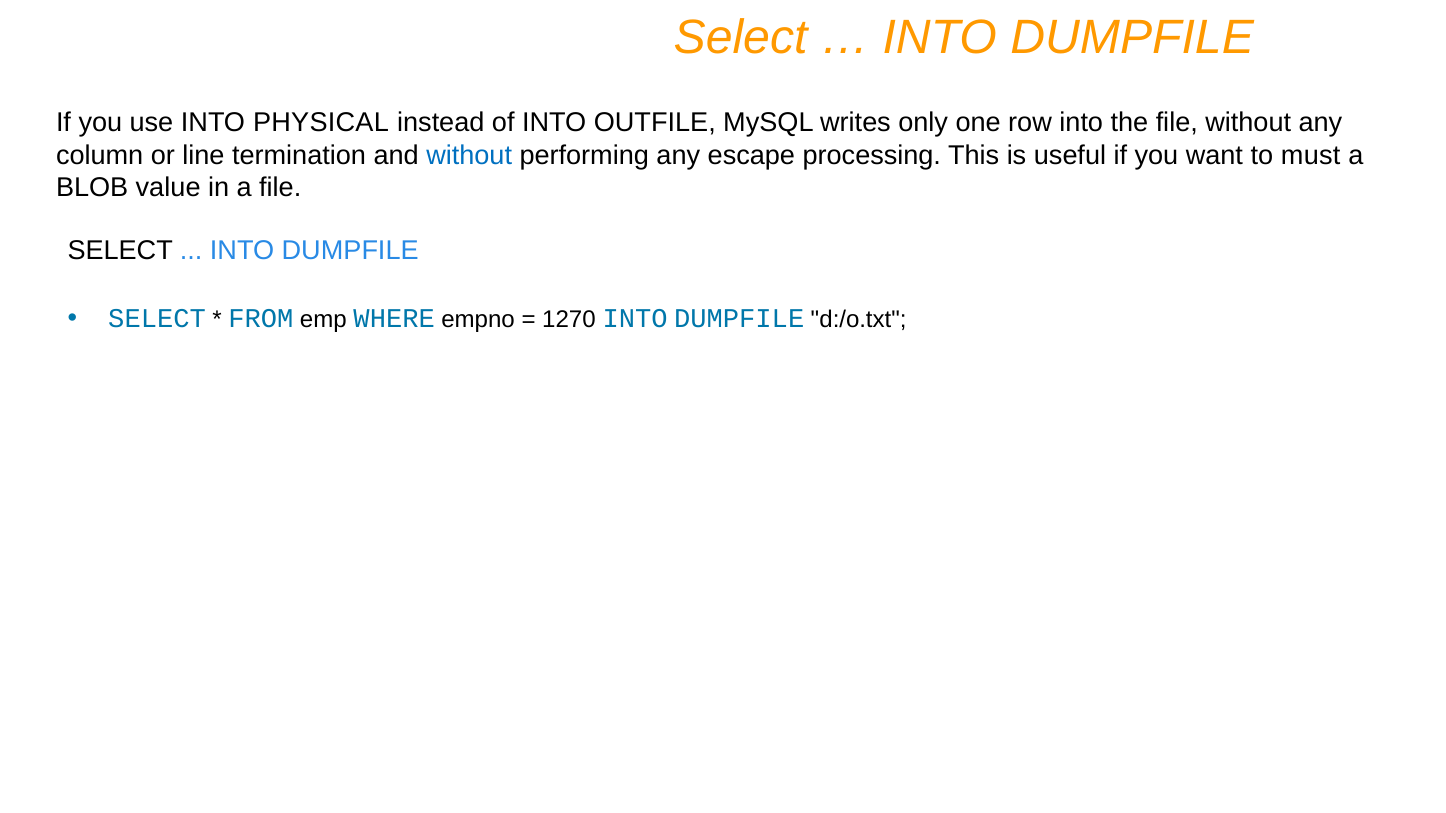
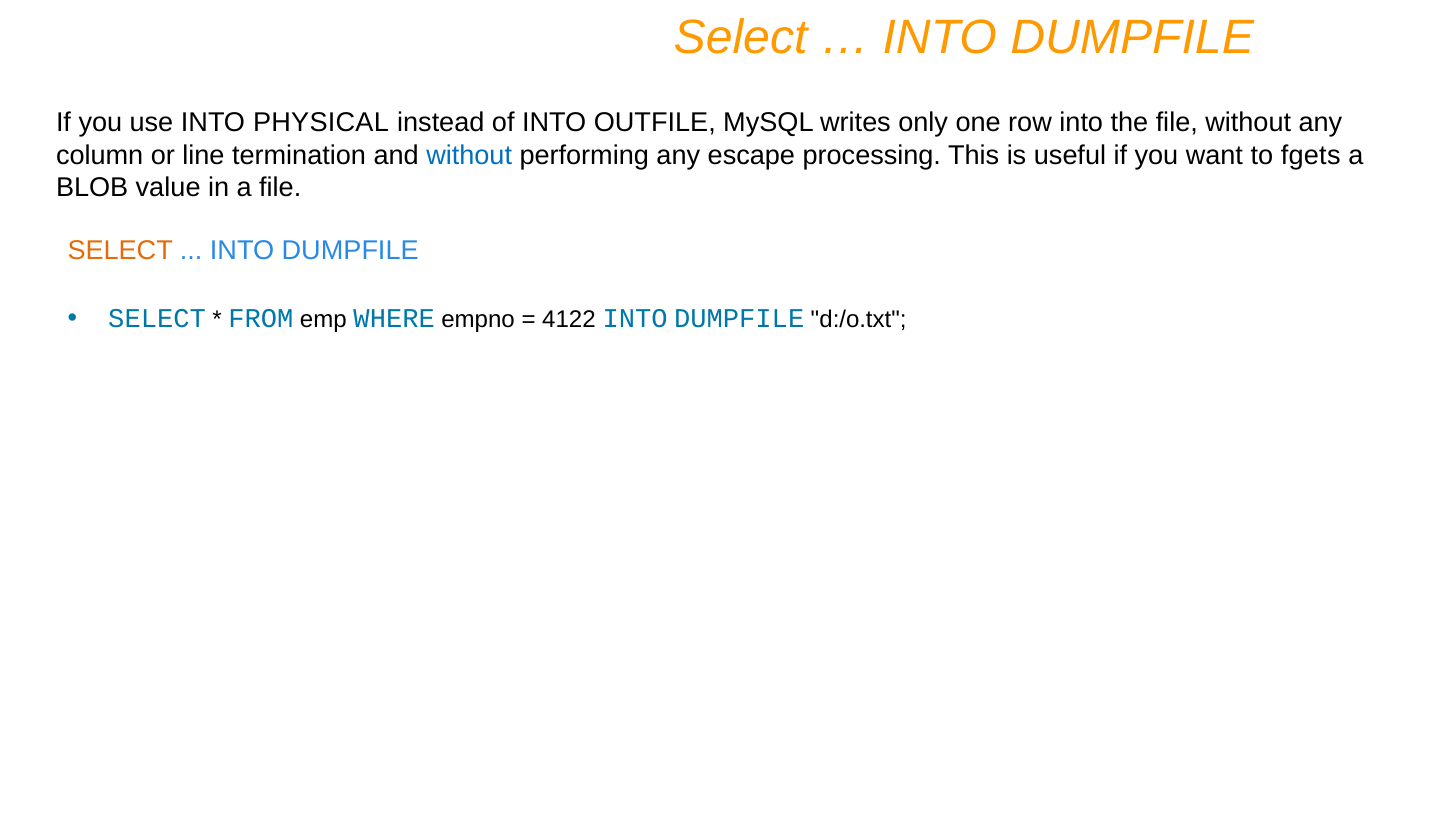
must: must -> fgets (1311, 155)
SELECT colour: black -> orange (120, 251)
1270: 1270 -> 4122 (569, 320)
